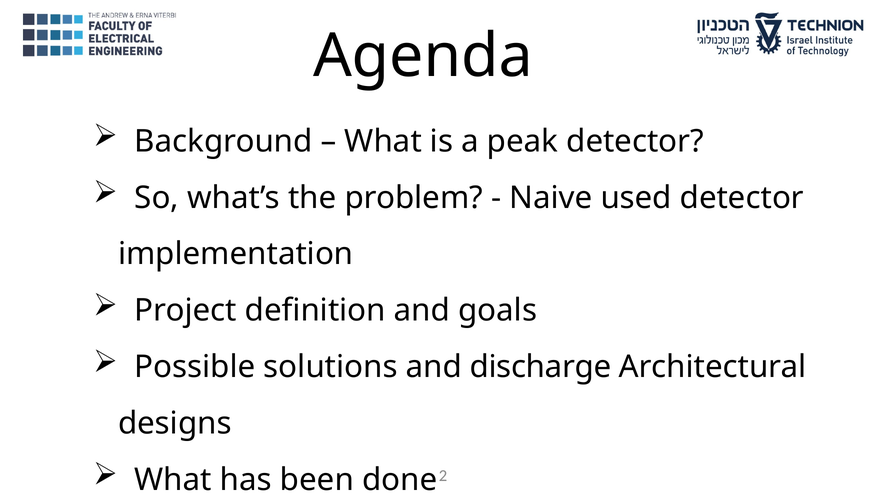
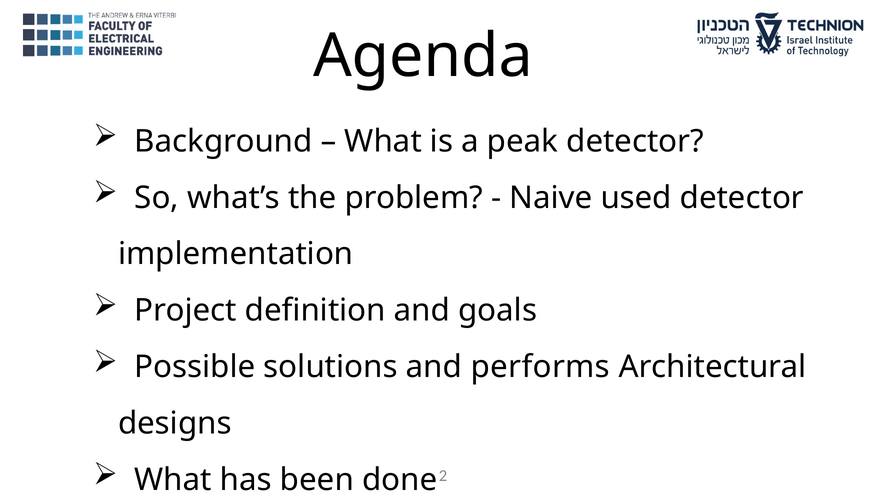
discharge: discharge -> performs (540, 367)
